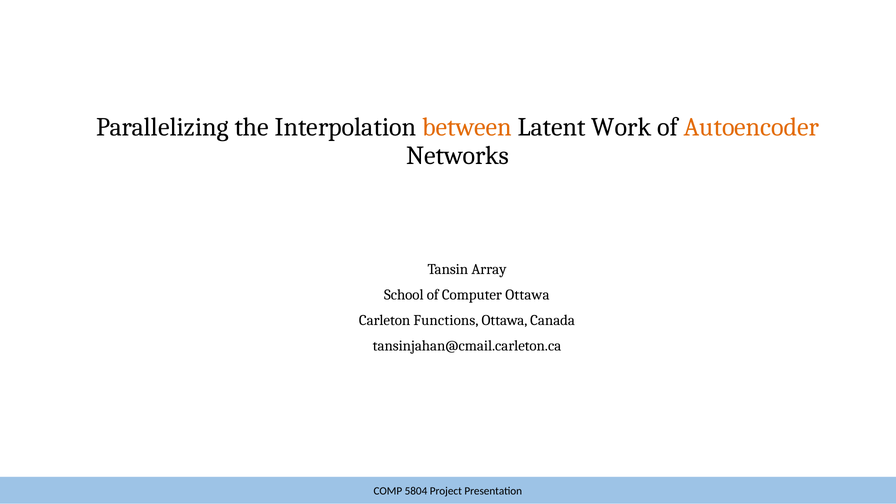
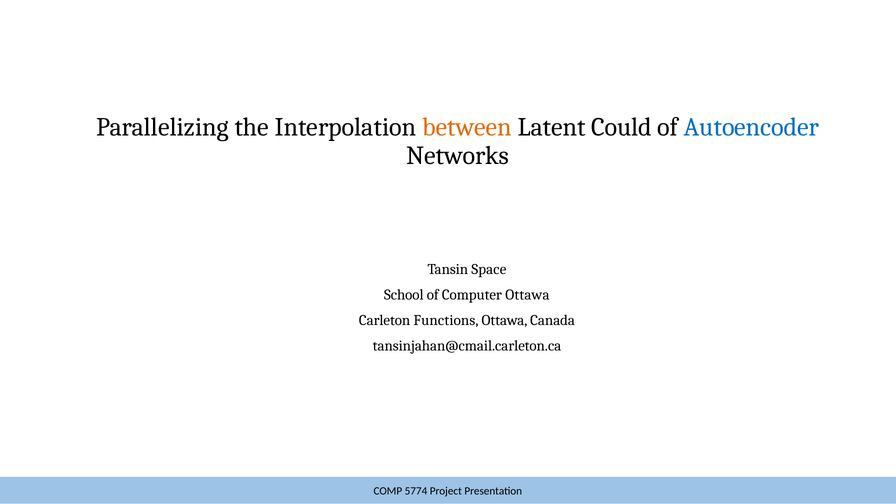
Work: Work -> Could (622, 127)
Autoencoder colour: orange -> blue (752, 127)
Array: Array -> Space (489, 269)
5804: 5804 -> 5774 (416, 491)
